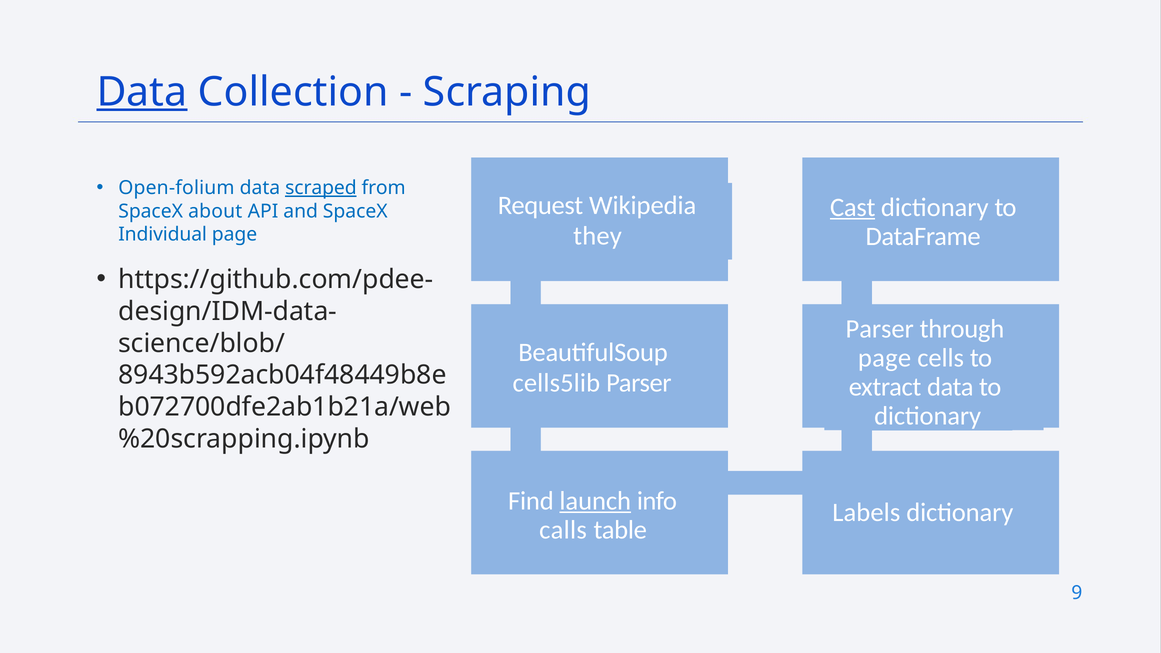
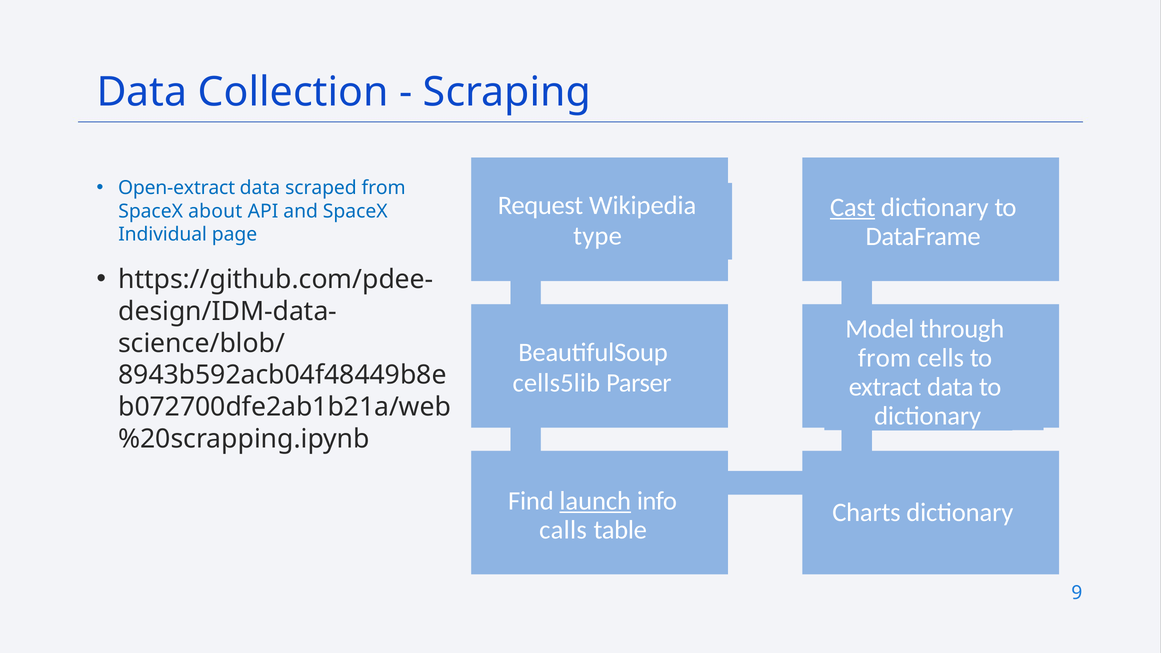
Data underline: present -> none (142, 92)
Open-folium: Open-folium -> Open-extract (177, 188)
scraped underline: present -> none (321, 188)
they: they -> type (598, 236)
Parser: Parser -> Model (880, 329)
page: page -> from (885, 358)
Labels: Labels -> Charts (866, 512)
